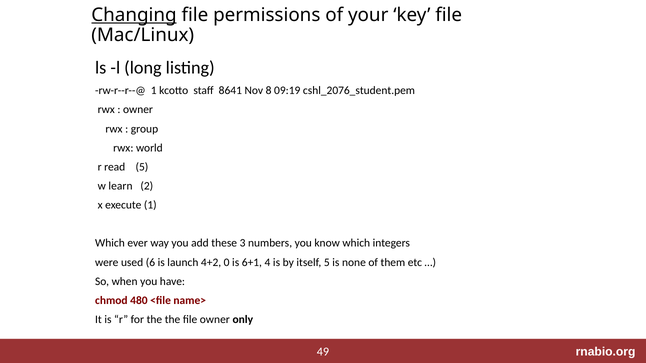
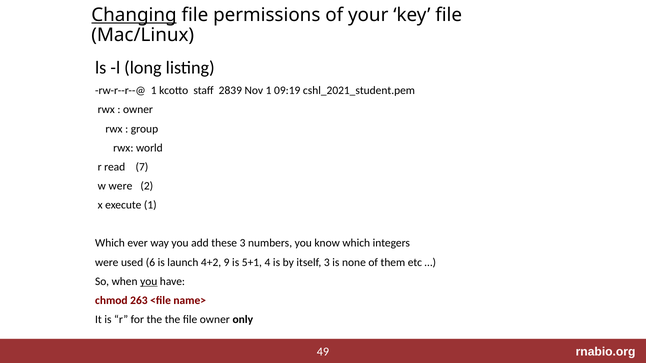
8641: 8641 -> 2839 (230, 91)
Nov 8: 8 -> 1 (269, 91)
cshl_2076_student.pem: cshl_2076_student.pem -> cshl_2021_student.pem (359, 91)
read 5: 5 -> 7 (142, 167)
w learn: learn -> were (120, 186)
0: 0 -> 9 (227, 263)
6+1: 6+1 -> 5+1 (252, 263)
itself 5: 5 -> 3 (327, 263)
you underline: none -> present (149, 282)
480: 480 -> 263 (139, 301)
